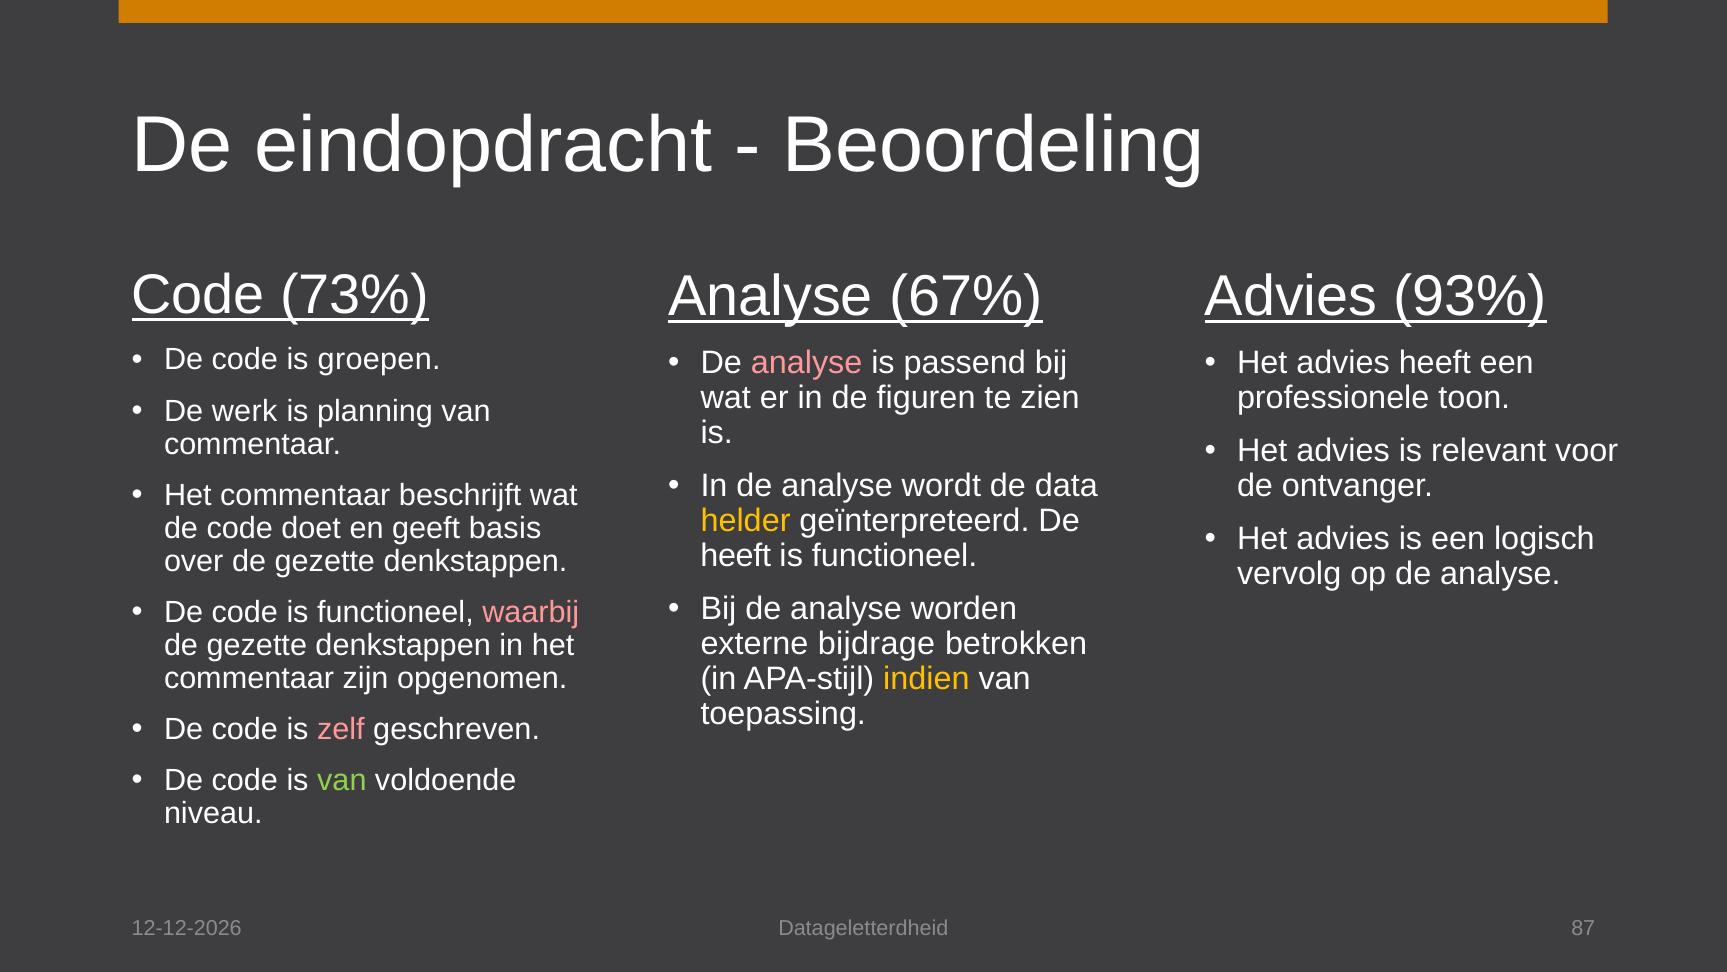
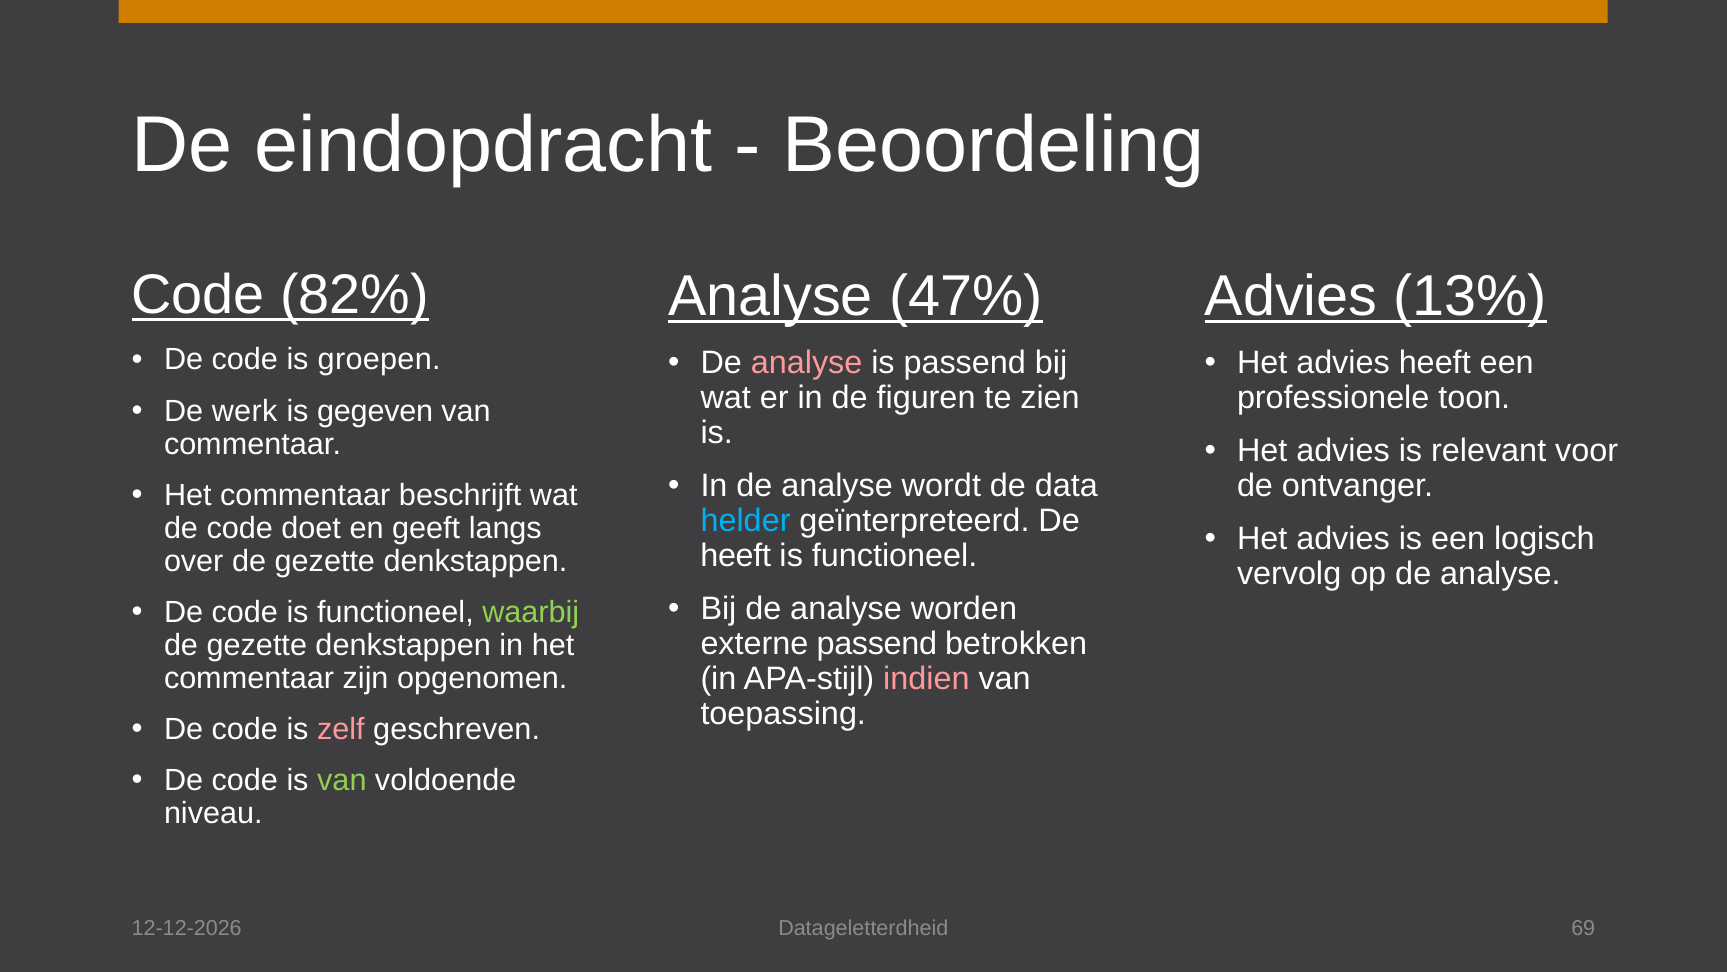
73%: 73% -> 82% (354, 295)
67%: 67% -> 47% (966, 296)
93%: 93% -> 13% (1470, 296)
planning: planning -> gegeven (375, 411)
helder colour: yellow -> light blue (746, 521)
basis: basis -> langs (505, 528)
waarbij colour: pink -> light green (531, 612)
externe bijdrage: bijdrage -> passend (877, 643)
indien colour: yellow -> pink (926, 678)
87: 87 -> 69 (1583, 928)
